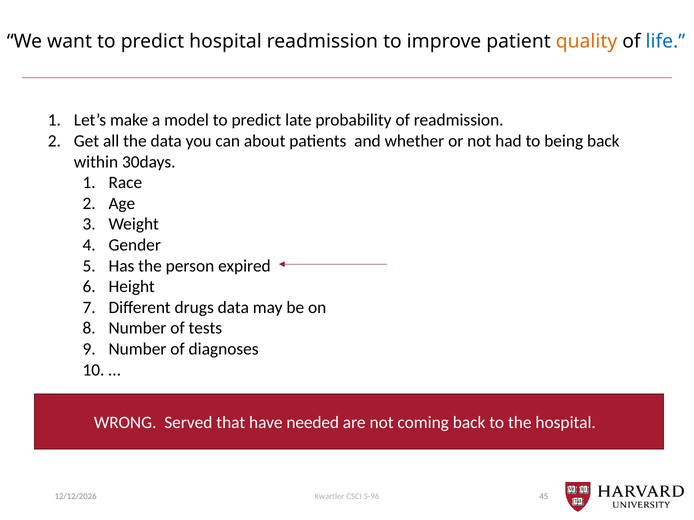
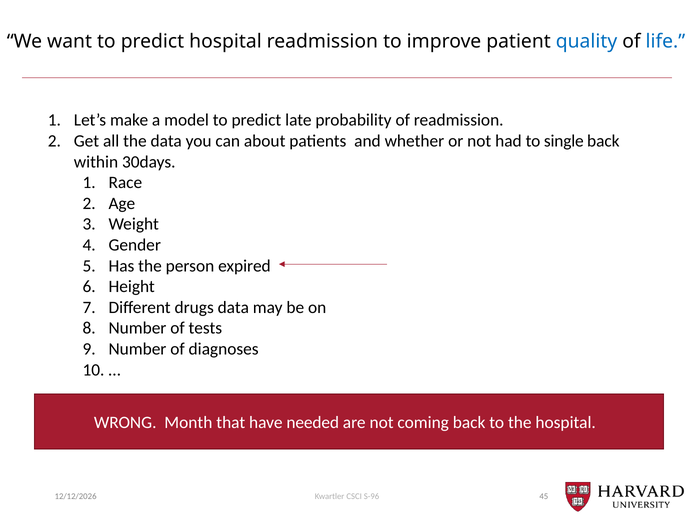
quality colour: orange -> blue (587, 41)
being: being -> single (564, 141)
Served: Served -> Month (188, 423)
